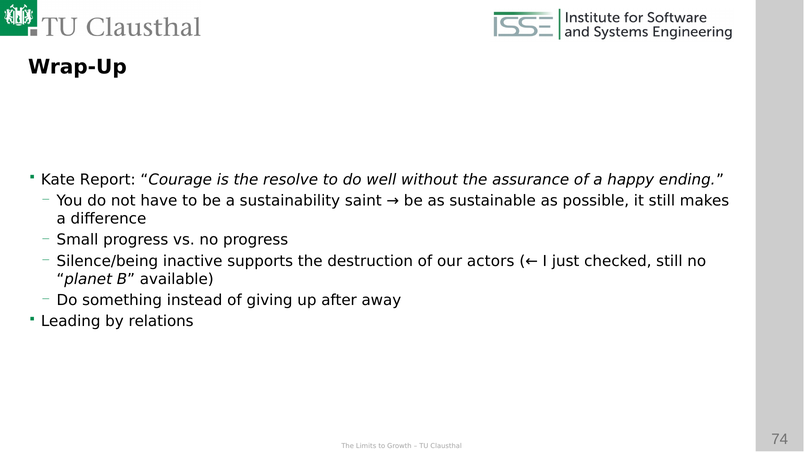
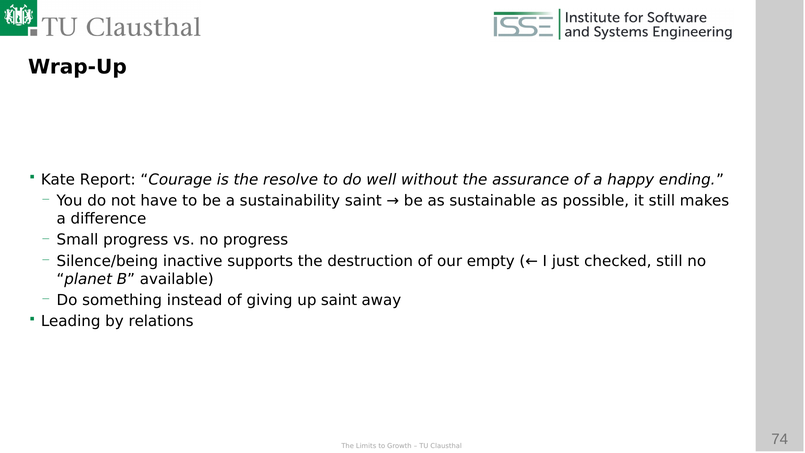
actors: actors -> empty (491, 261)
up after: after -> saint (339, 300)
